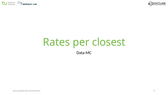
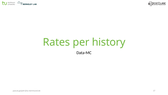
closest: closest -> history (109, 42)
